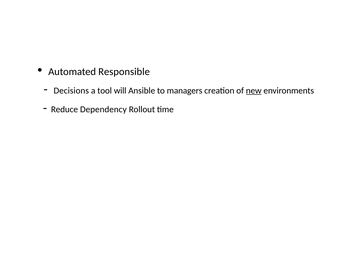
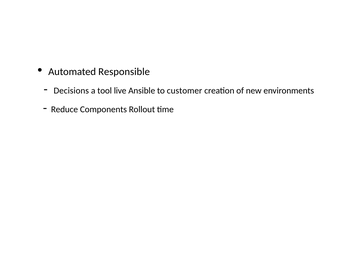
will: will -> live (120, 91)
managers: managers -> customer (185, 91)
new underline: present -> none (254, 91)
Dependency: Dependency -> Components (103, 109)
